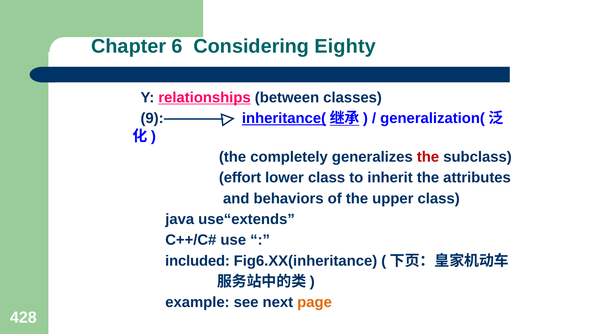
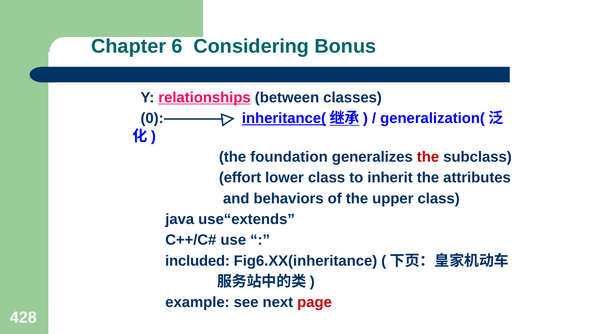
Eighty: Eighty -> Bonus (345, 46)
9: 9 -> 0 (152, 118)
completely: completely -> foundation (289, 157)
page colour: orange -> red (315, 302)
